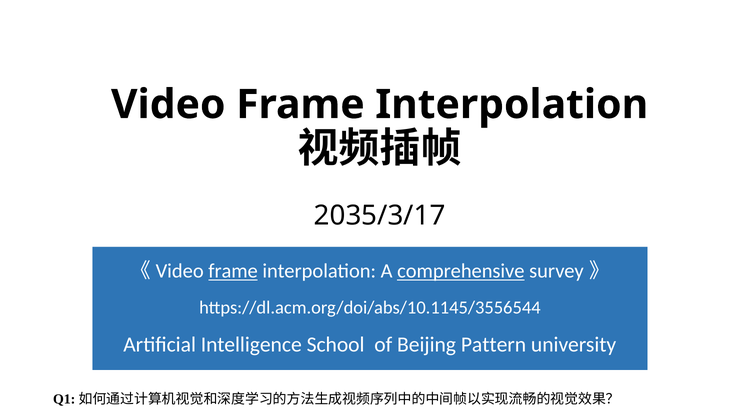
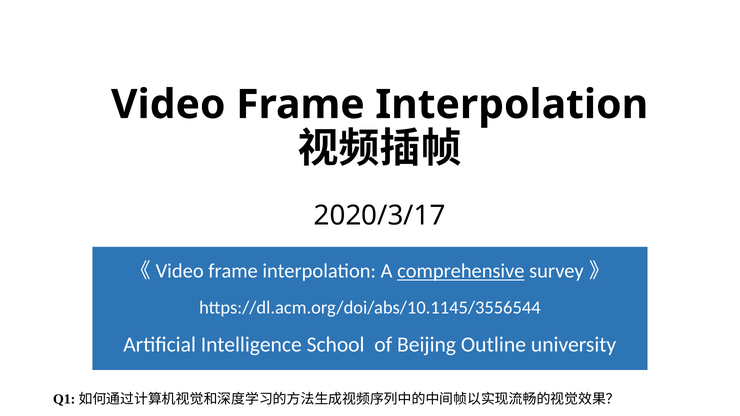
2035/3/17: 2035/3/17 -> 2020/3/17 (380, 216)
frame underline: present -> none (233, 271)
Pattern: Pattern -> Outline (493, 345)
